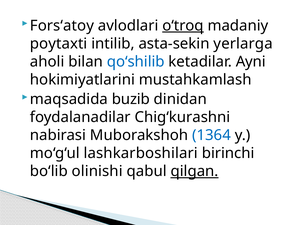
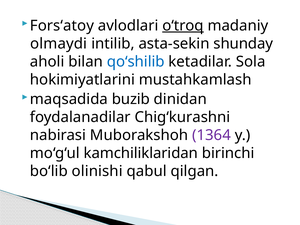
poytaxti: poytaxti -> olmaydi (59, 44)
yerlarga: yerlarga -> shunday (243, 44)
Ayni: Ayni -> Sola (251, 62)
1364 colour: blue -> purple (211, 135)
lashkarboshilari: lashkarboshilari -> kamchiliklaridan (141, 153)
qilgan underline: present -> none (195, 171)
